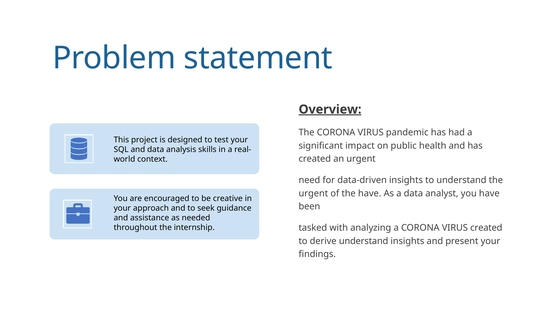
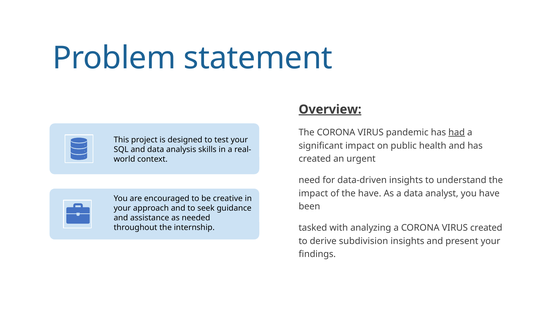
had underline: none -> present (457, 132)
urgent: urgent -> impact (313, 193)
derive understand: understand -> subdivision (364, 241)
